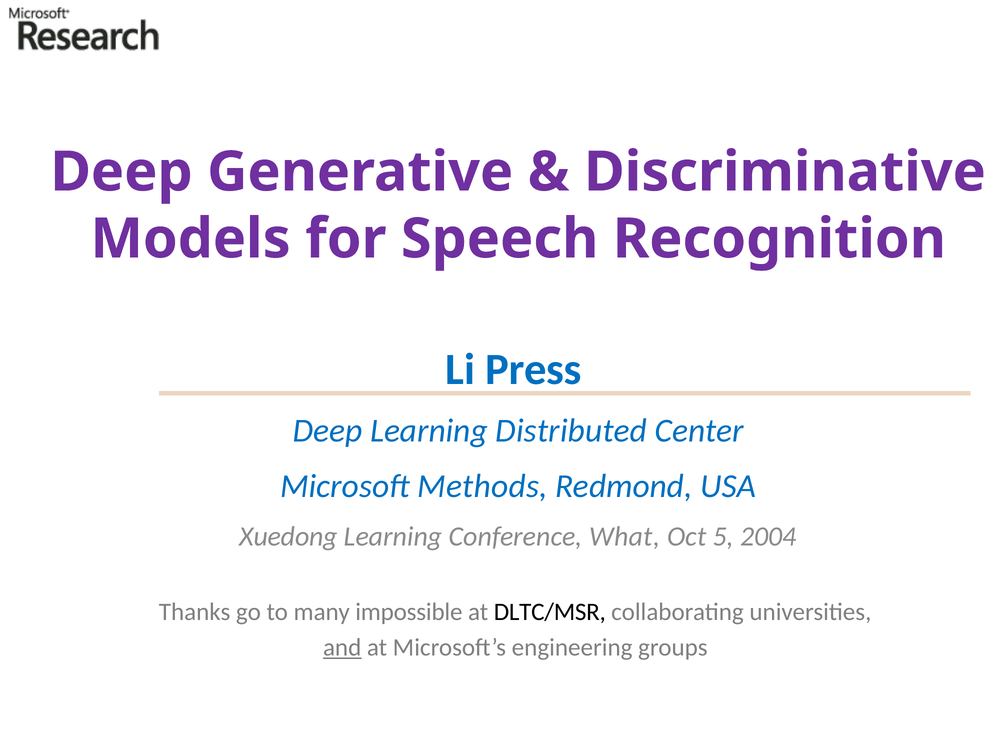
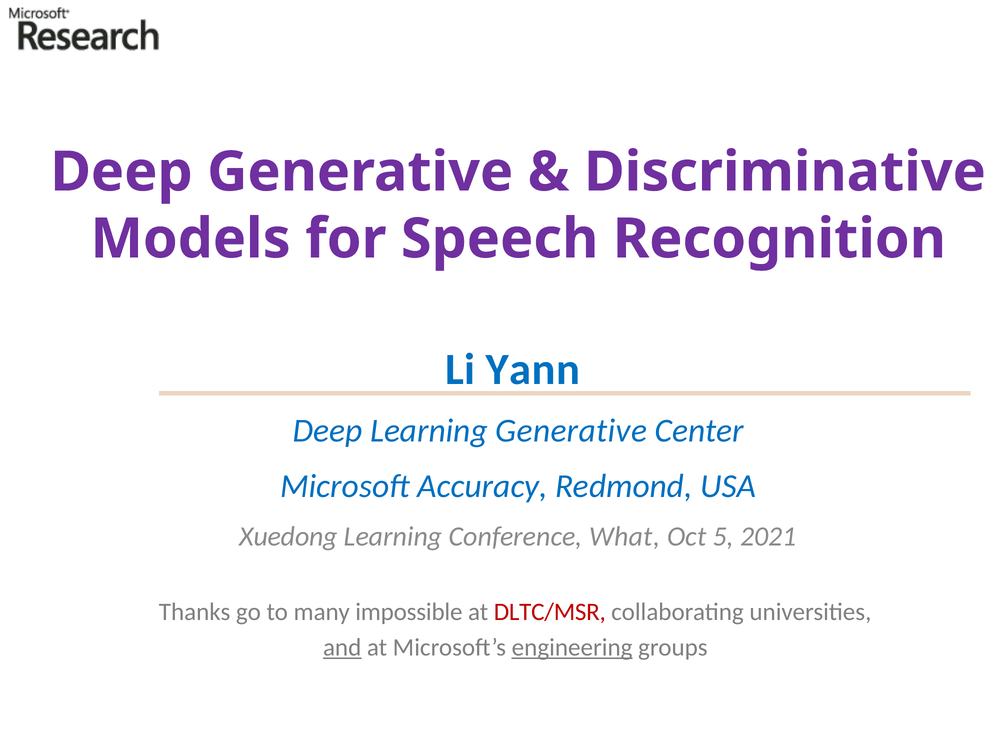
Press: Press -> Yann (533, 370)
Learning Distributed: Distributed -> Generative (571, 431)
Methods: Methods -> Accuracy (483, 486)
2004: 2004 -> 2021 (768, 536)
DLTC/MSR colour: black -> red (550, 612)
engineering underline: none -> present (572, 647)
